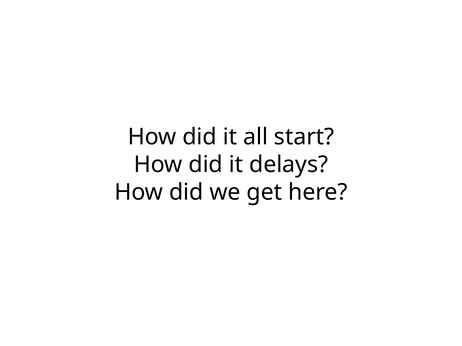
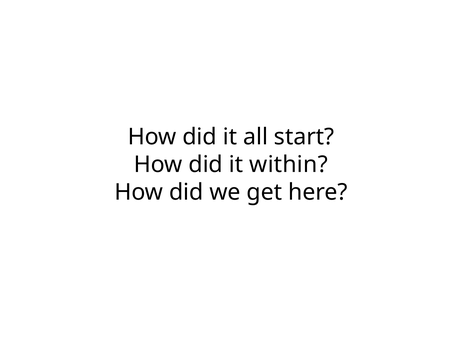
delays: delays -> within (289, 165)
